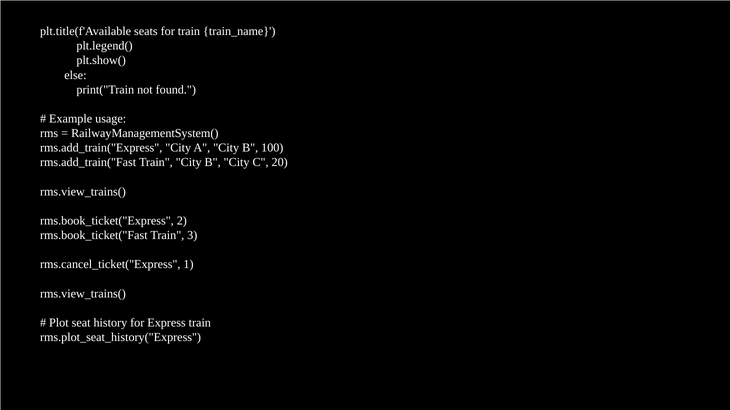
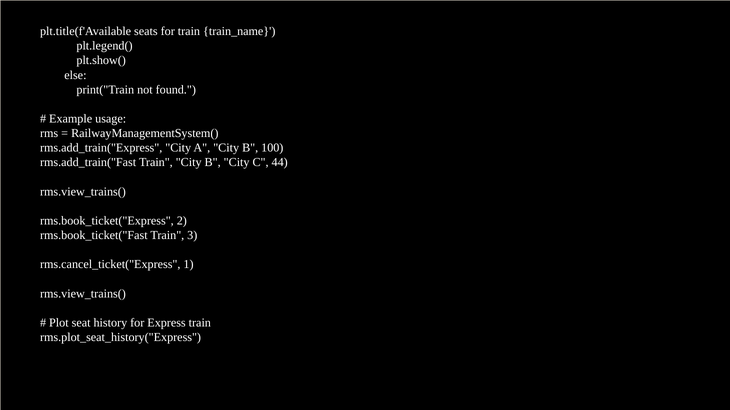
20: 20 -> 44 (280, 163)
